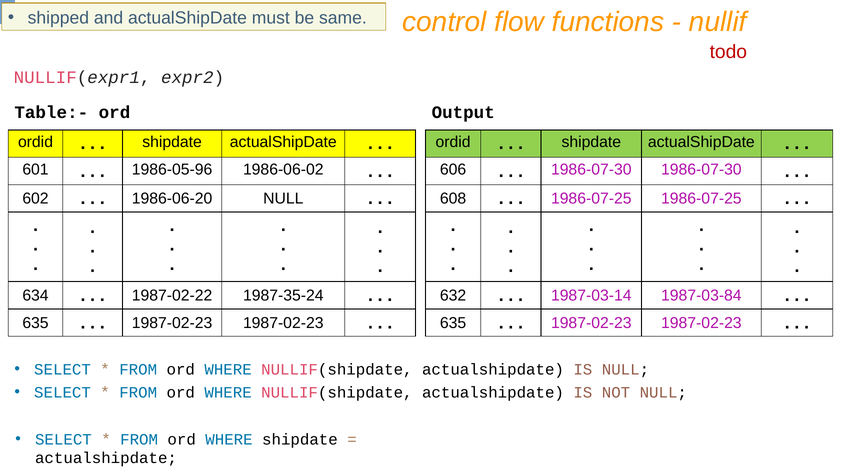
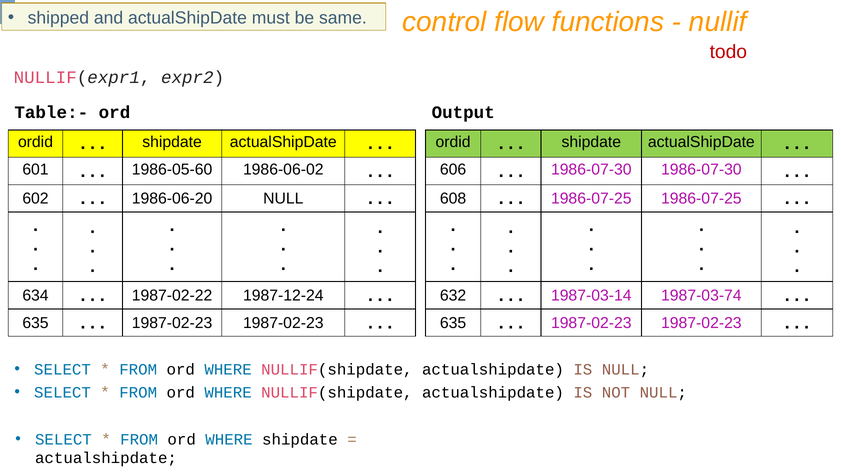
1986-05-96: 1986-05-96 -> 1986-05-60 (172, 170)
1987-35-24: 1987-35-24 -> 1987-12-24 (283, 295)
1987-03-84: 1987-03-84 -> 1987-03-74 (701, 295)
